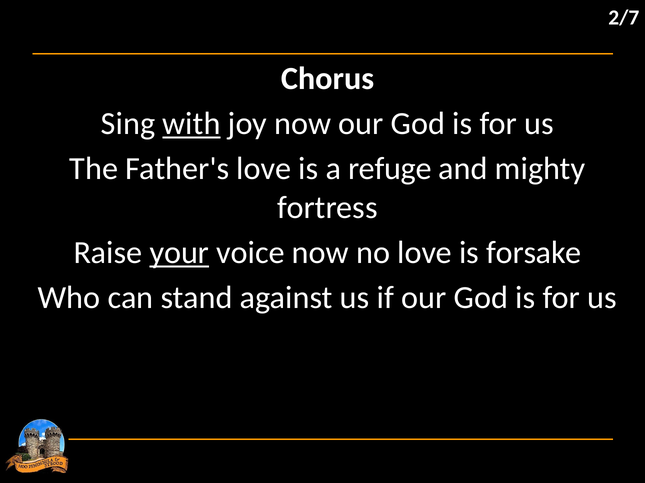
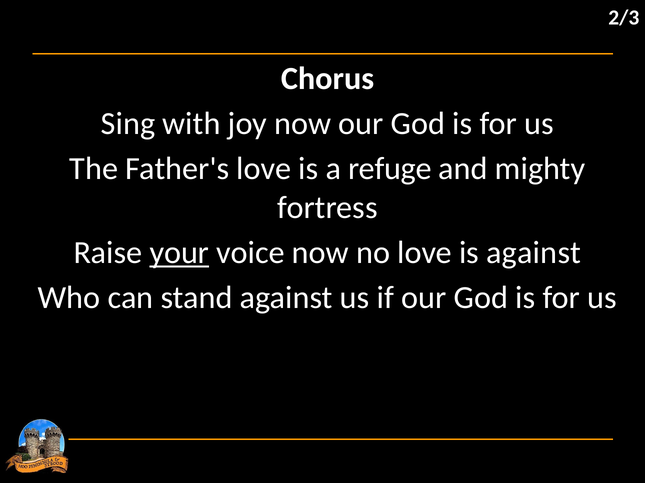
2/7: 2/7 -> 2/3 (624, 18)
with underline: present -> none (192, 124)
is forsake: forsake -> against (534, 253)
